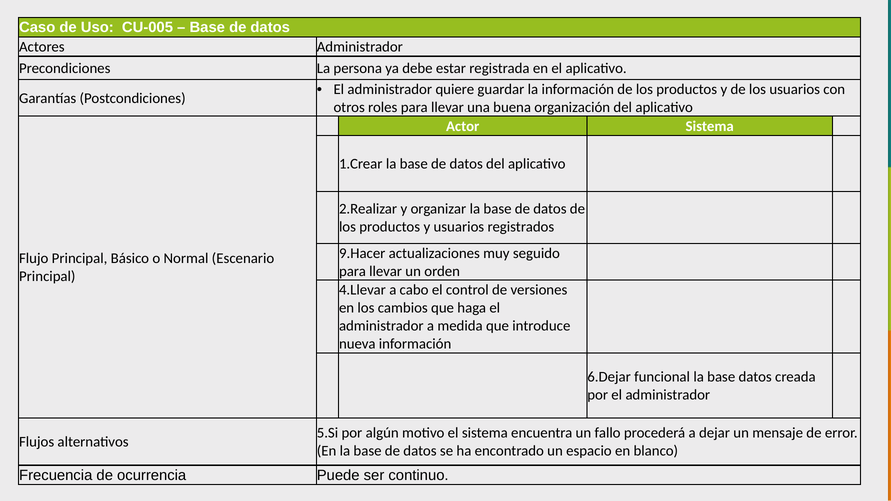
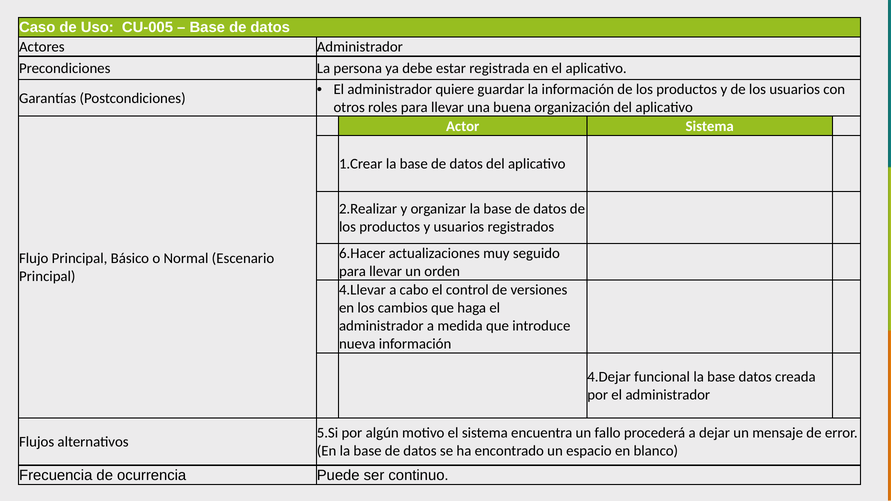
9.Hacer: 9.Hacer -> 6.Hacer (362, 253)
6.Dejar: 6.Dejar -> 4.Dejar (609, 377)
